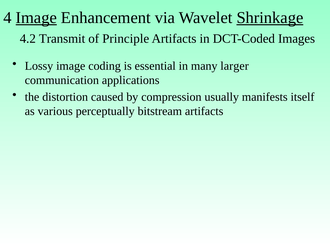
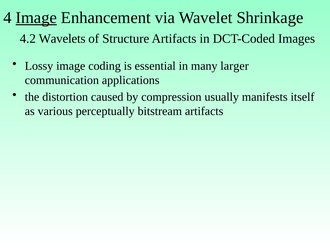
Shrinkage underline: present -> none (270, 18)
Transmit: Transmit -> Wavelets (62, 39)
Principle: Principle -> Structure (126, 39)
